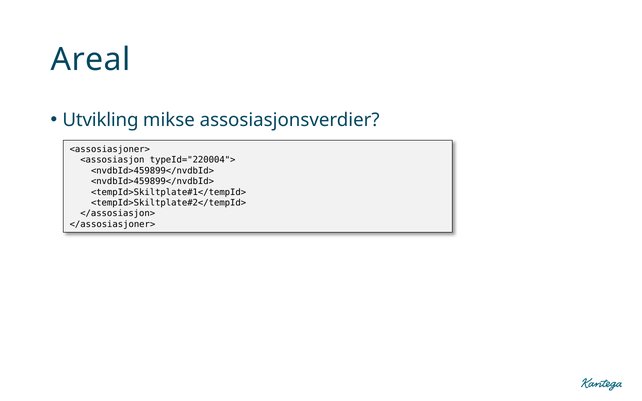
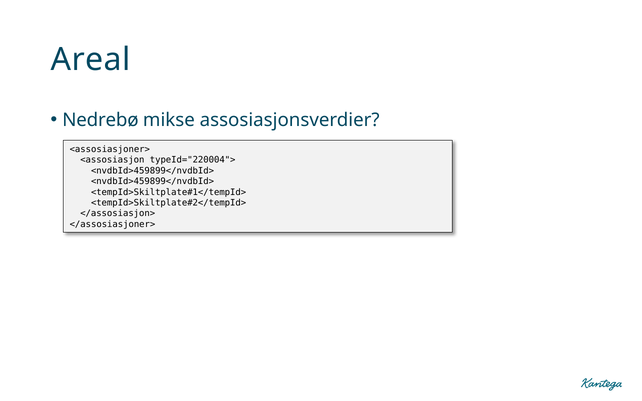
Utvikling: Utvikling -> Nedrebø (100, 120)
